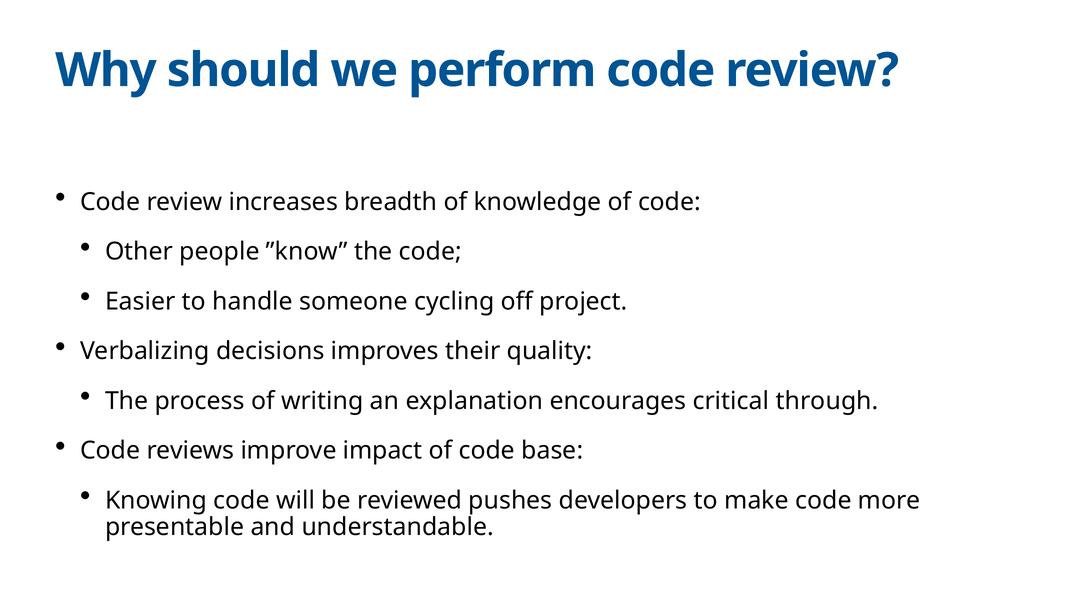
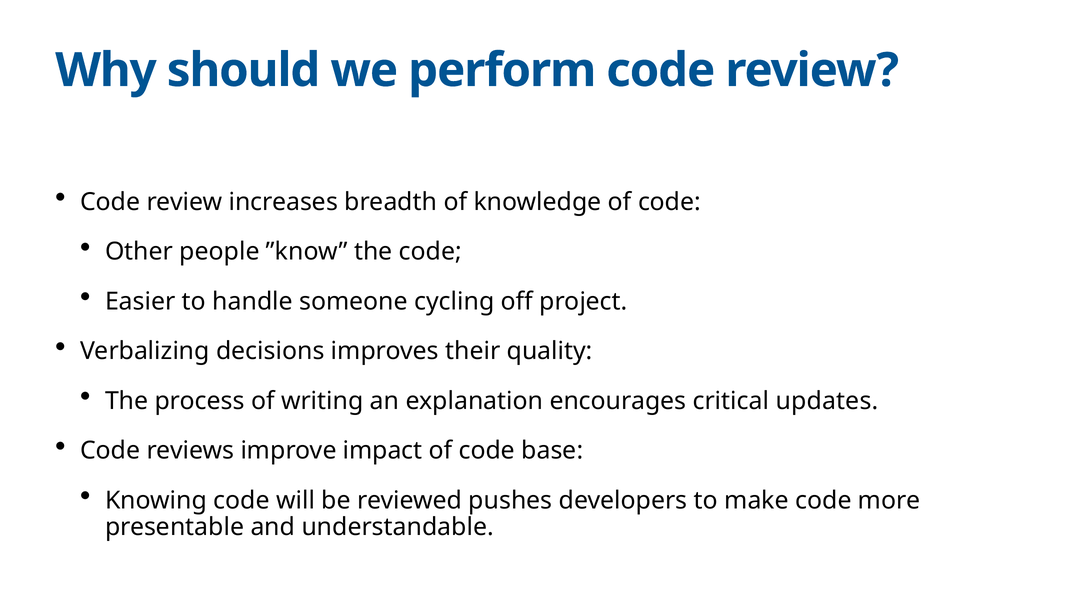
through: through -> updates (827, 401)
